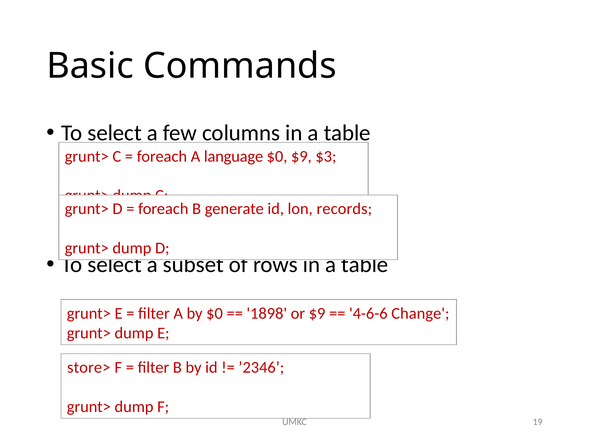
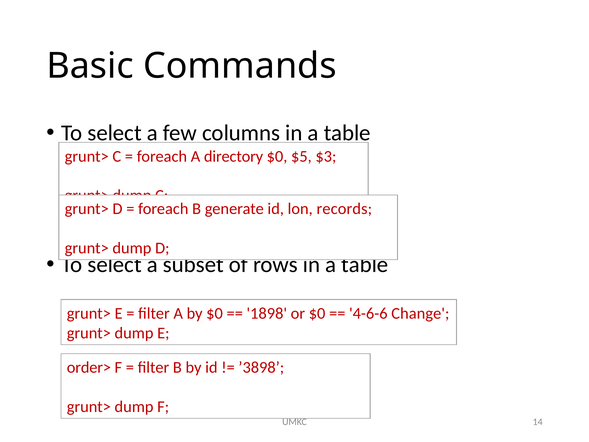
language: language -> directory (234, 156)
$0 $9: $9 -> $5 (301, 156)
or $9: $9 -> $0 (317, 313)
store>: store> -> order> (89, 367)
’2346: ’2346 -> ’3898 (261, 367)
19: 19 -> 14 (538, 422)
